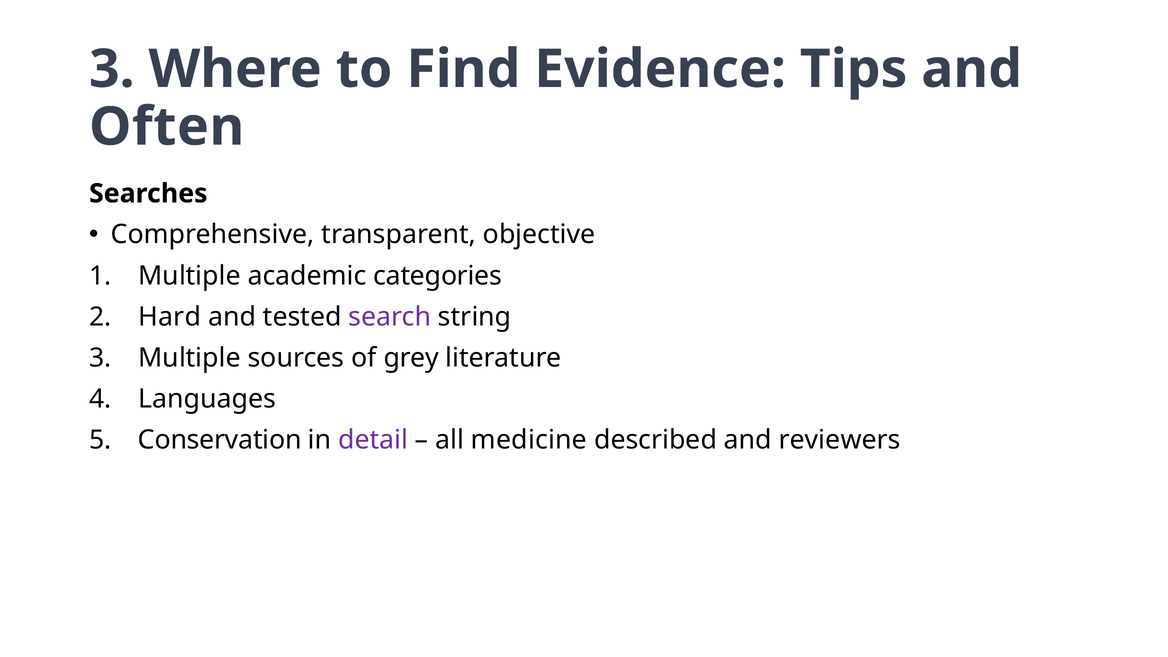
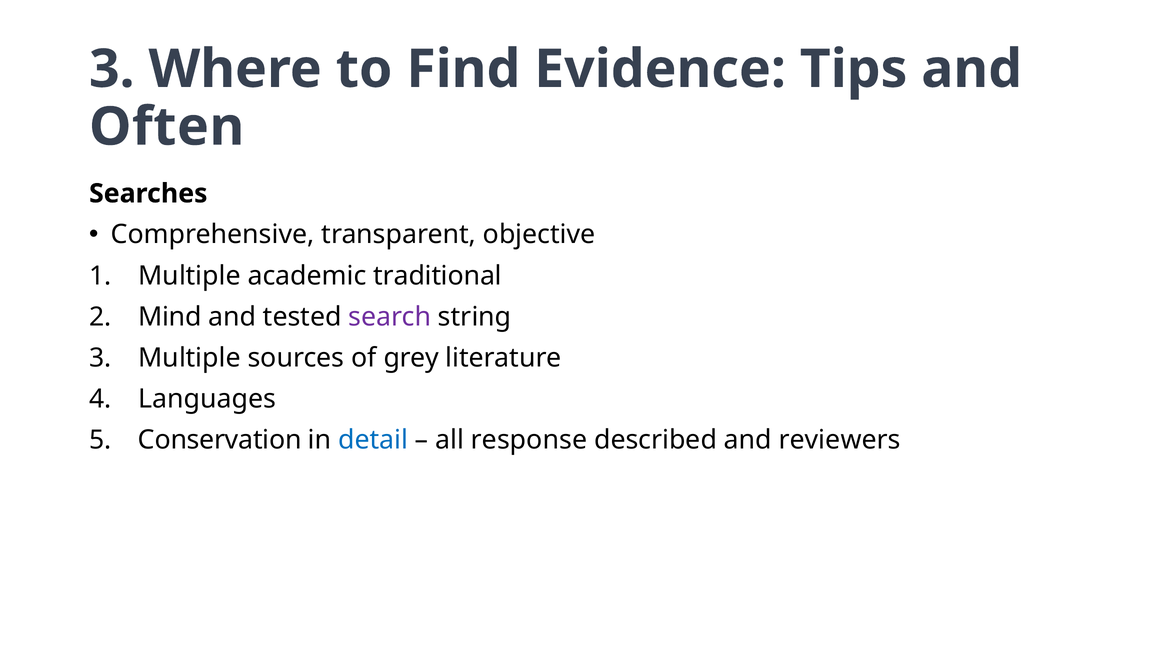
categories: categories -> traditional (438, 276)
Hard: Hard -> Mind (170, 317)
detail colour: purple -> blue (373, 440)
medicine: medicine -> response (529, 440)
